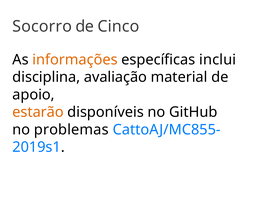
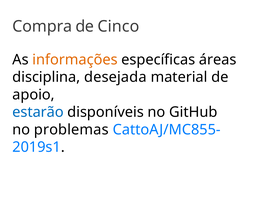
Socorro: Socorro -> Compra (42, 26)
inclui: inclui -> áreas (218, 60)
avaliação: avaliação -> desejada (115, 77)
estarão colour: orange -> blue (38, 112)
